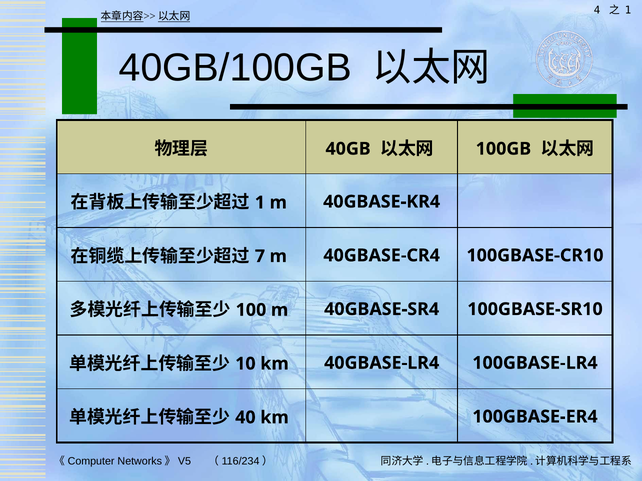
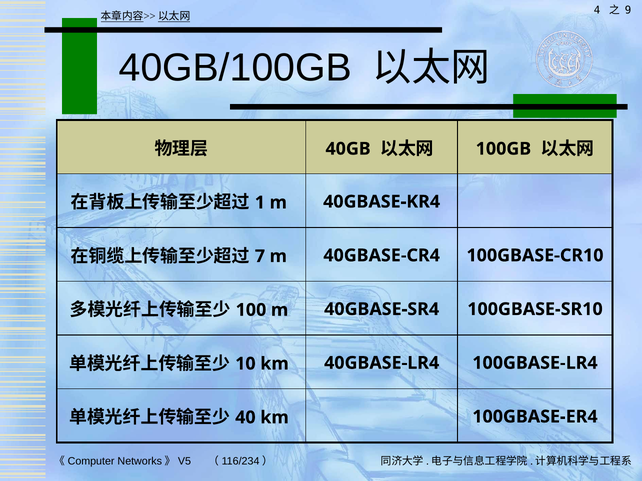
1: 1 -> 9 (628, 10)
